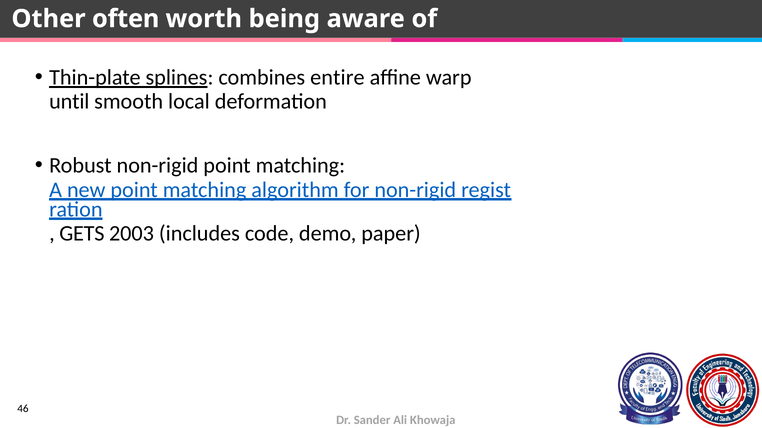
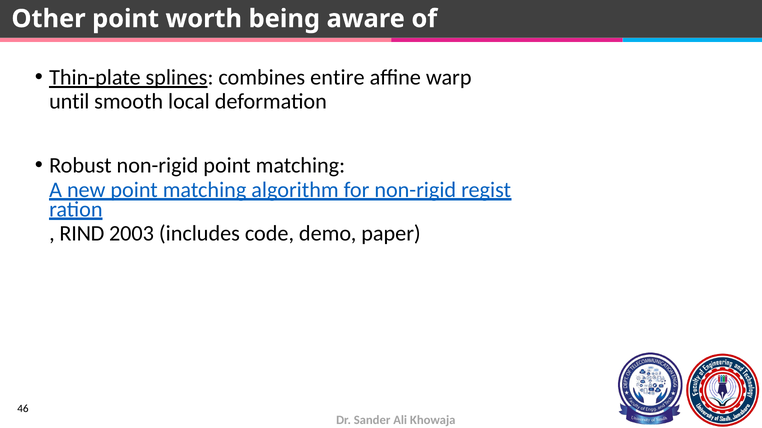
Other often: often -> point (126, 19)
GETS: GETS -> RIND (82, 234)
